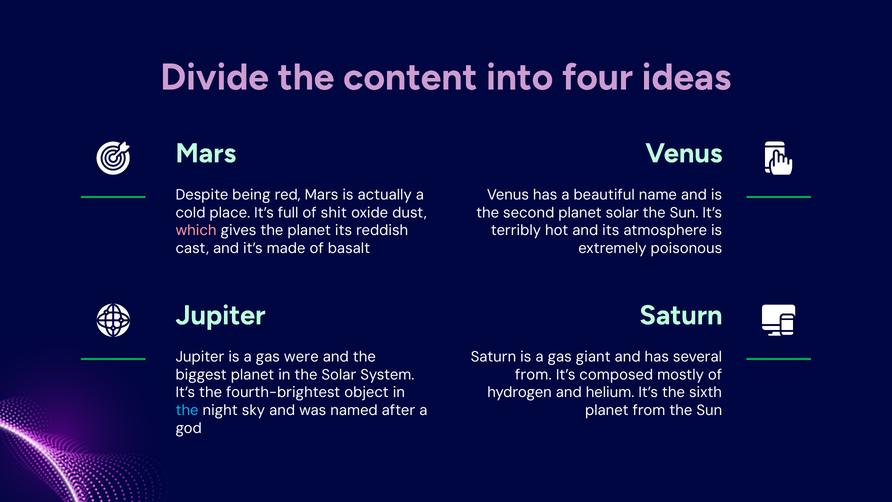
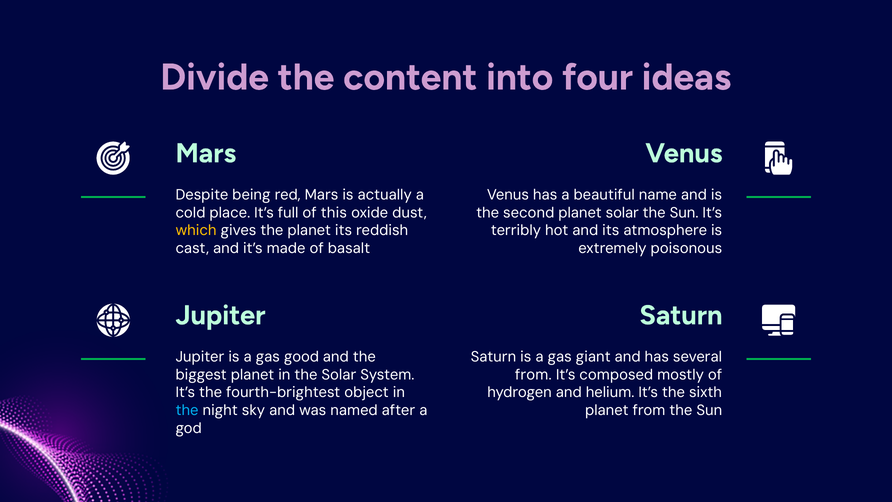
shit: shit -> this (334, 213)
which colour: pink -> yellow (196, 230)
were: were -> good (301, 357)
